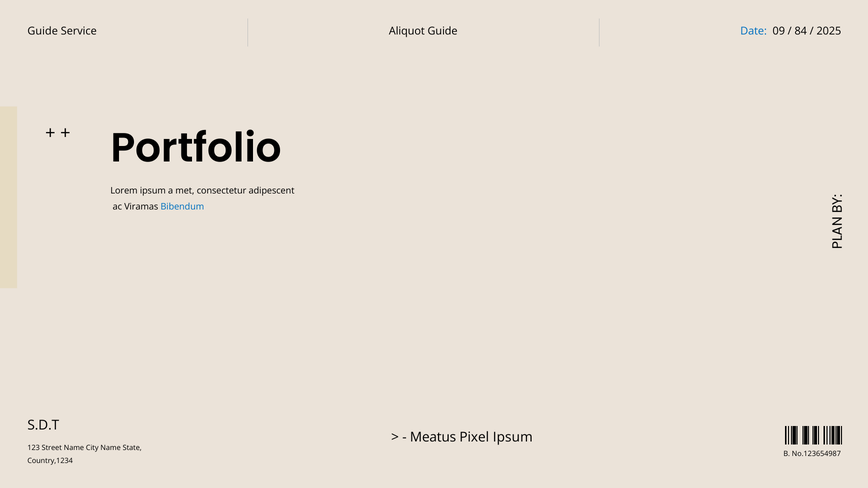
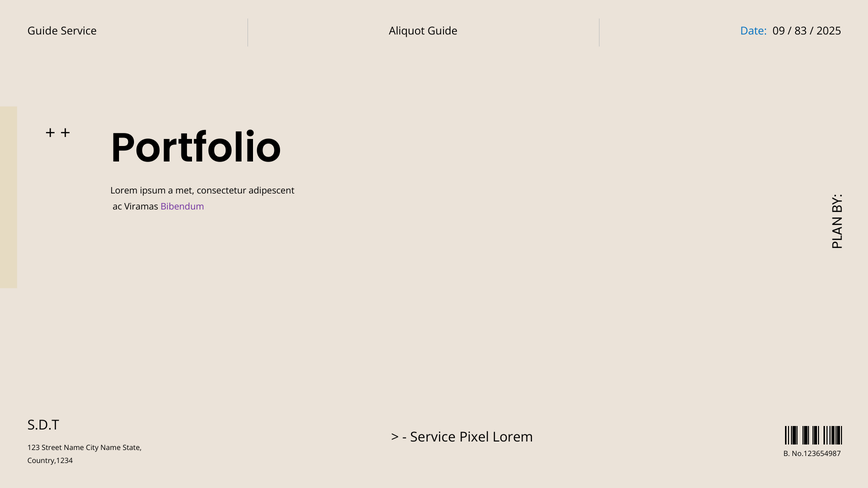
84: 84 -> 83 (801, 31)
Bibendum colour: blue -> purple (182, 207)
Meatus: Meatus -> Service (433, 437)
Pixel Ipsum: Ipsum -> Lorem (513, 437)
